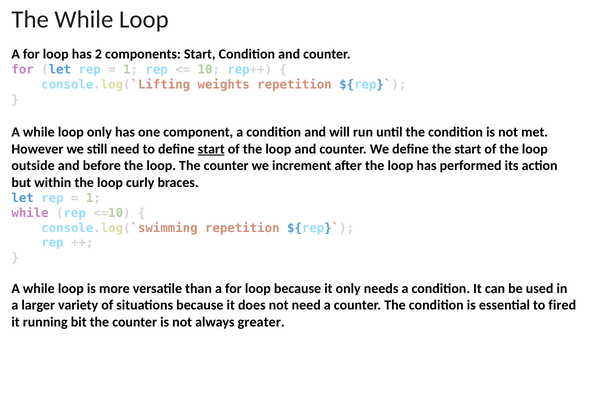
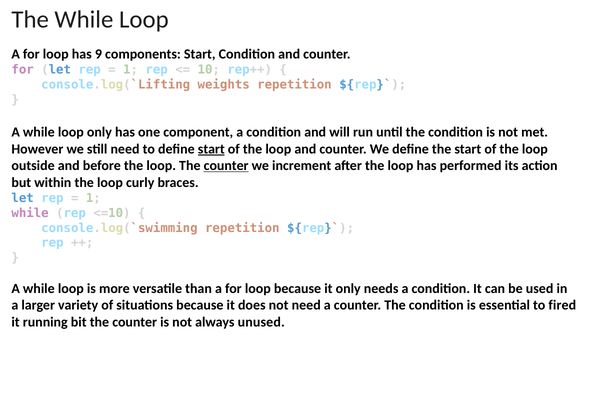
2: 2 -> 9 (98, 54)
counter underline: none -> present (226, 166)
greater: greater -> unused (261, 322)
